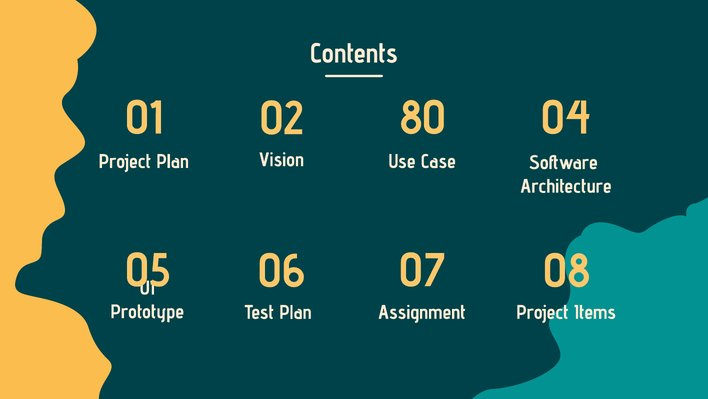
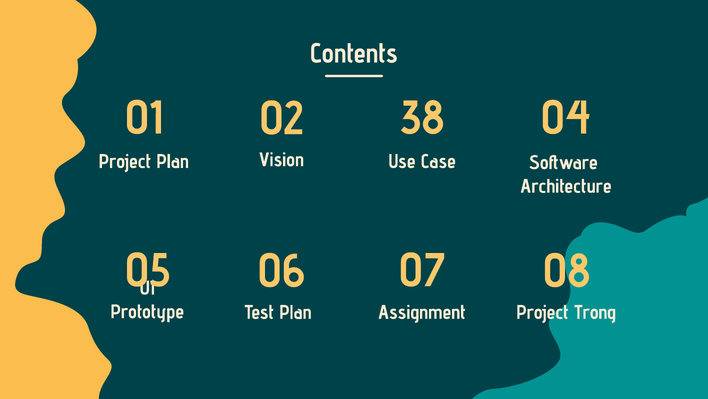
80: 80 -> 38 (422, 118)
Items: Items -> Trong (595, 312)
